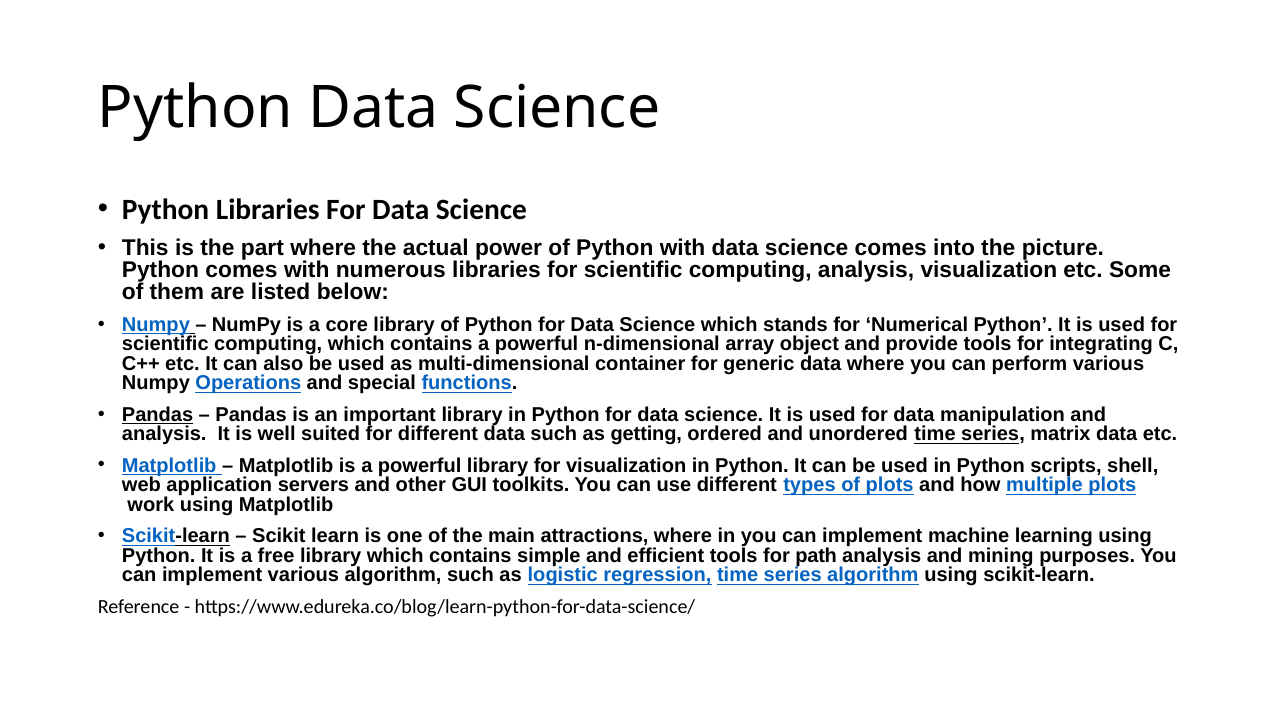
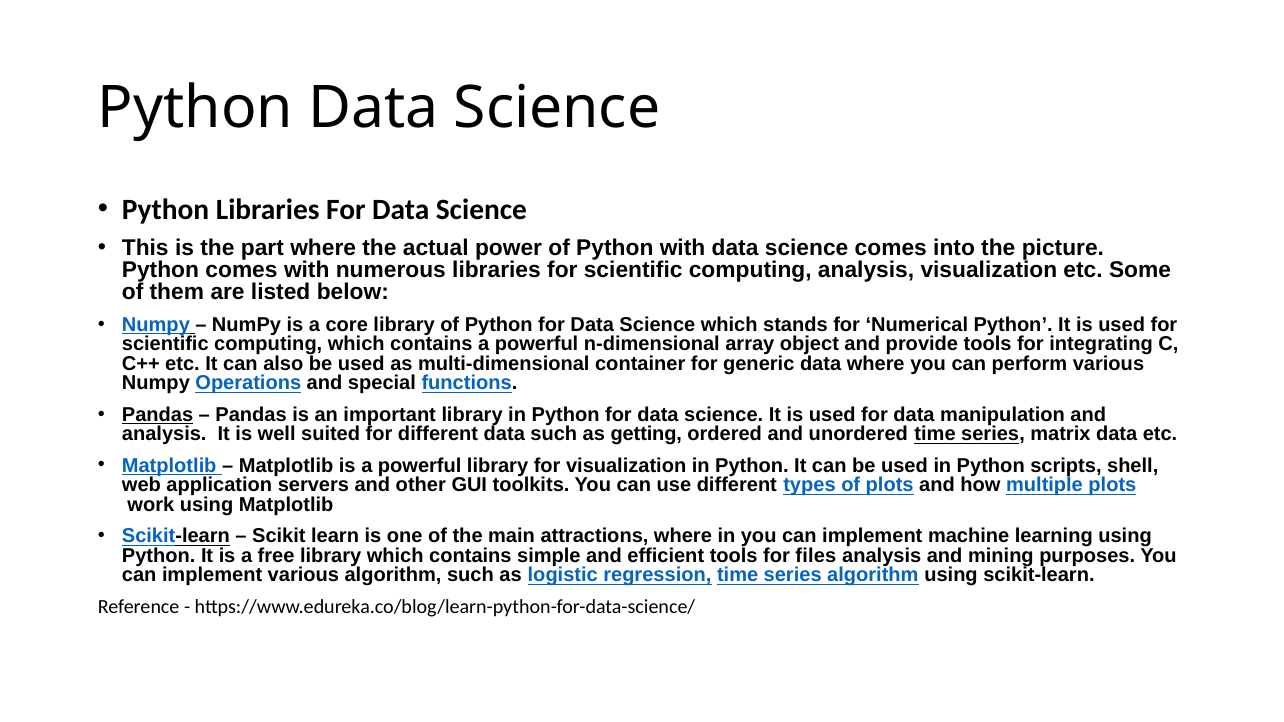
path: path -> files (816, 556)
